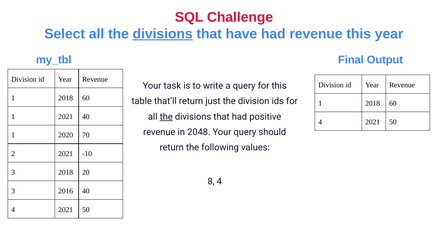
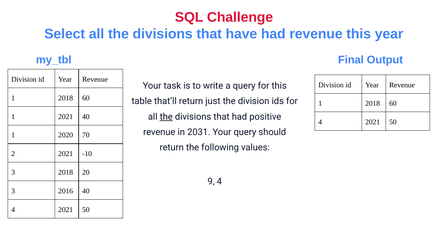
divisions underline: present -> none (163, 34)
2048: 2048 -> 2031 (199, 132)
8: 8 -> 9 (211, 182)
